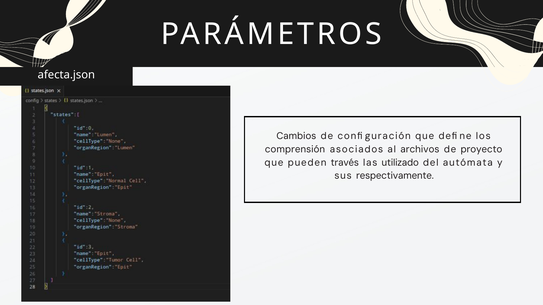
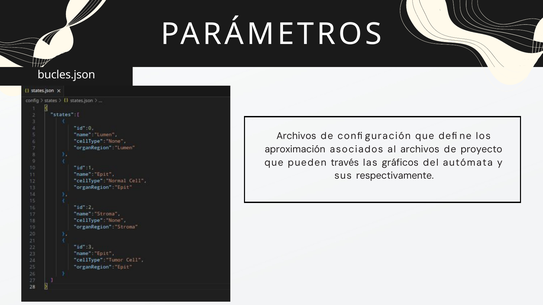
afecta.json: afecta.json -> bucles.json (66, 75)
Cambios: Cambios -> Archivos (296, 136)
comprensión: comprensión -> aproximación (295, 149)
utilizado: utilizado -> gráficos (400, 163)
